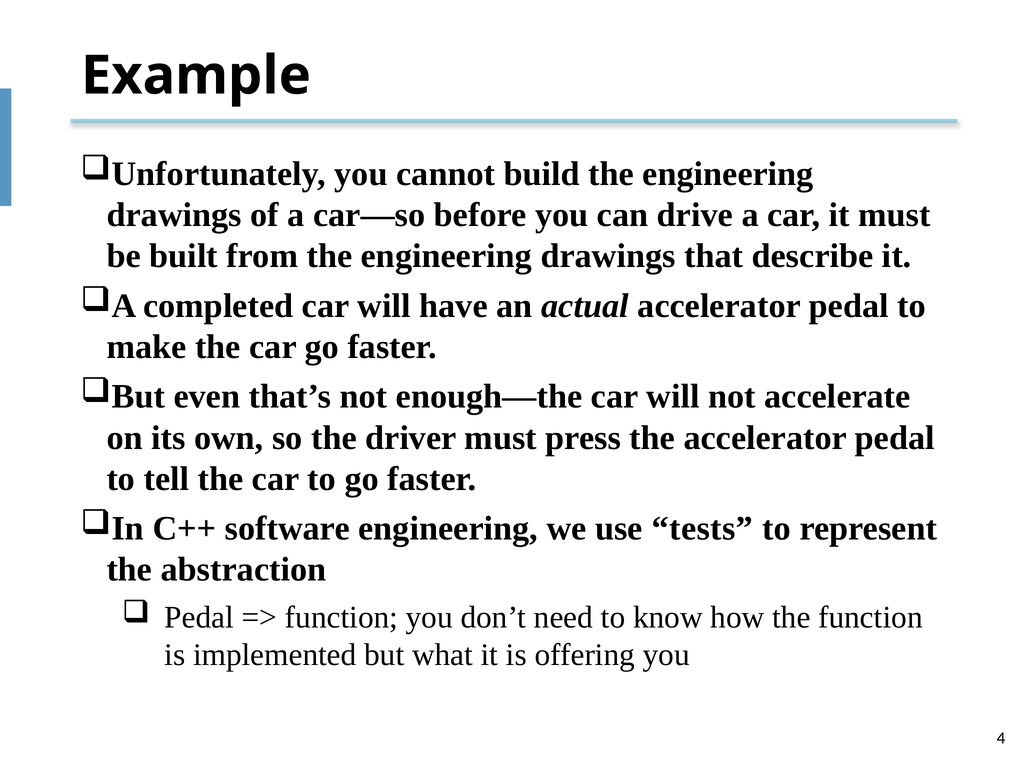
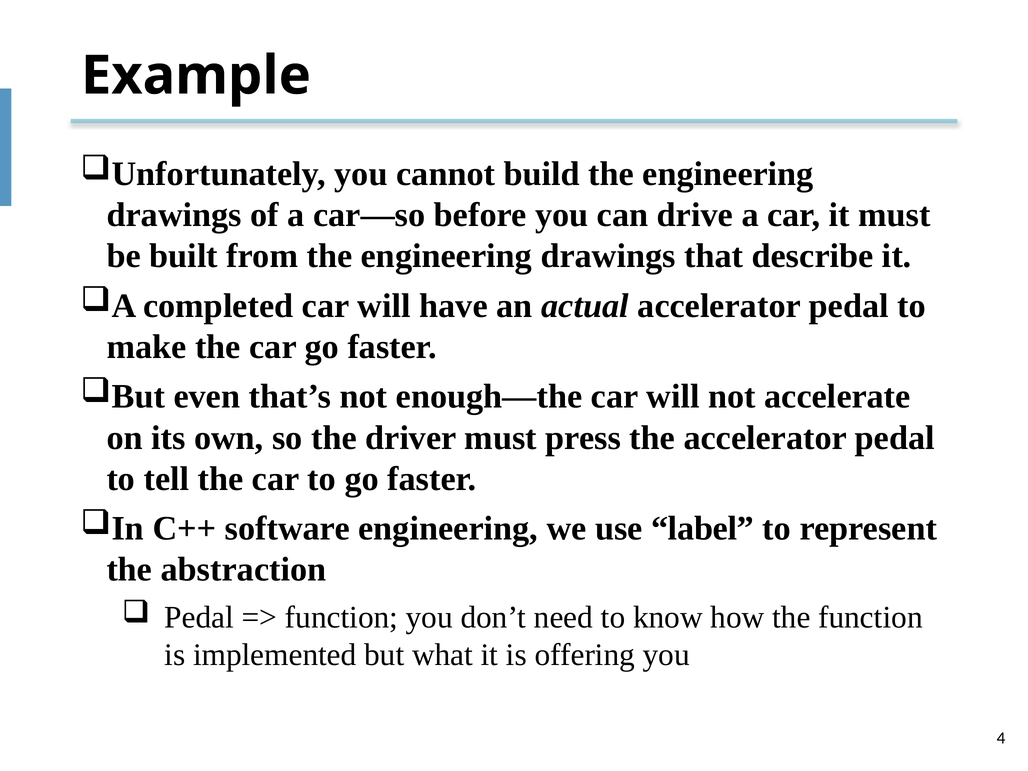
tests: tests -> label (703, 529)
